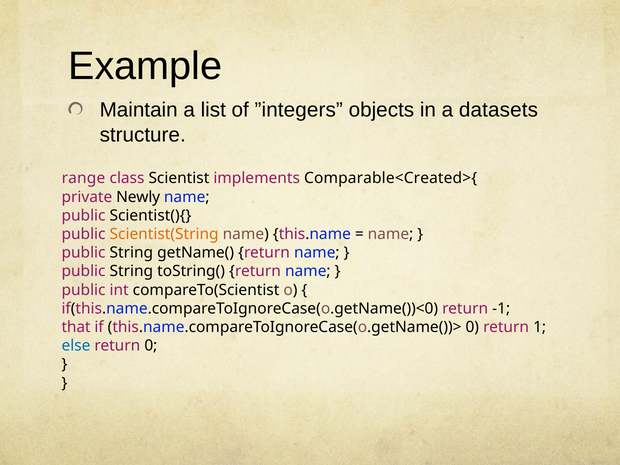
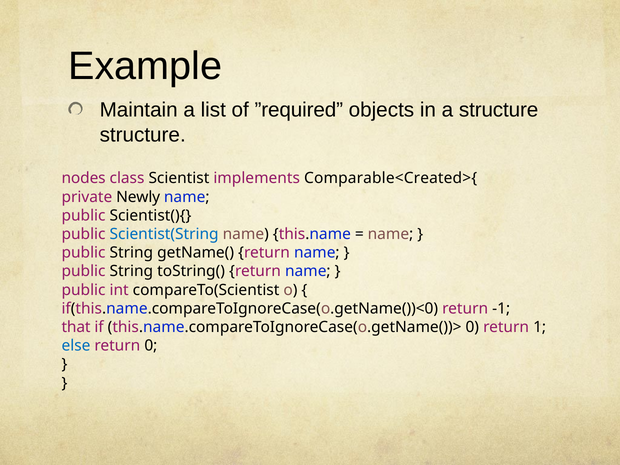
”integers: ”integers -> ”required (299, 110)
a datasets: datasets -> structure (499, 110)
range: range -> nodes (84, 178)
Scientist(String colour: orange -> blue (164, 234)
